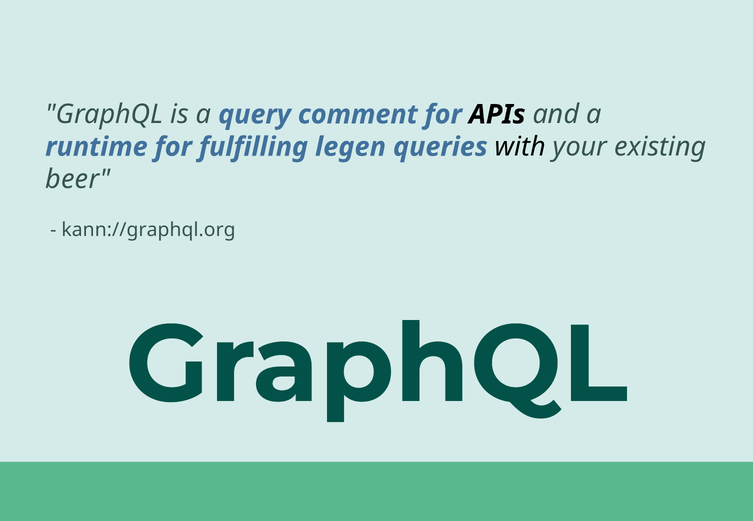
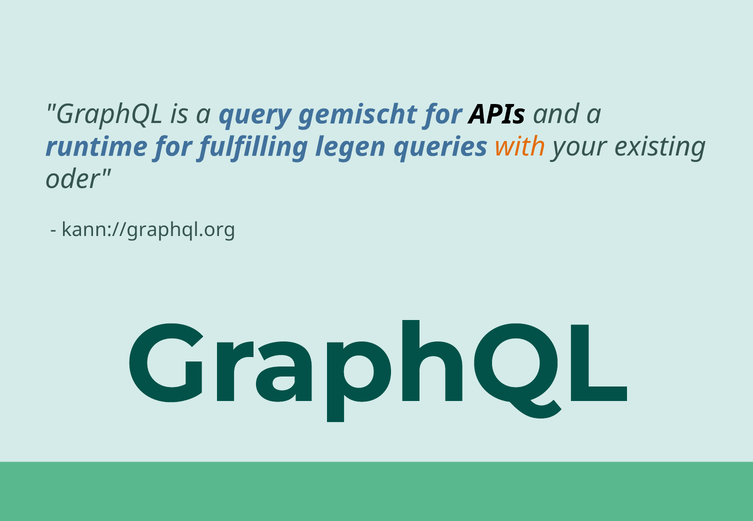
comment: comment -> gemischt (358, 115)
with colour: black -> orange (520, 147)
beer: beer -> oder (78, 179)
